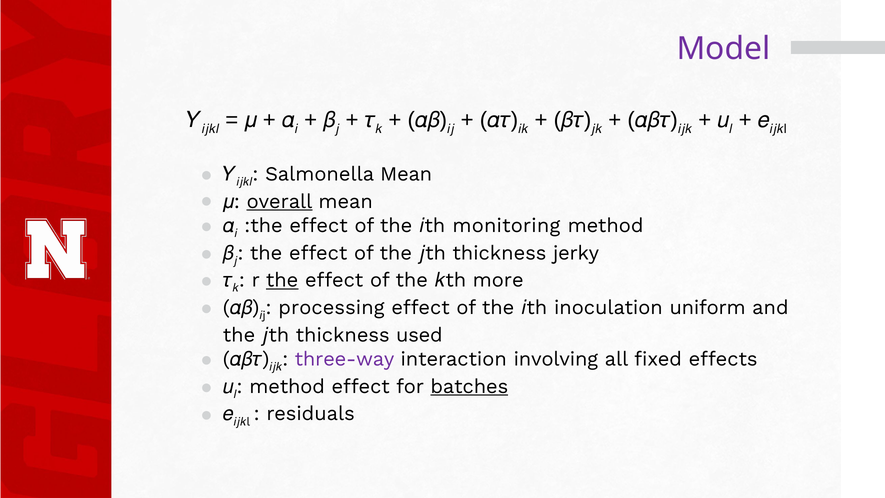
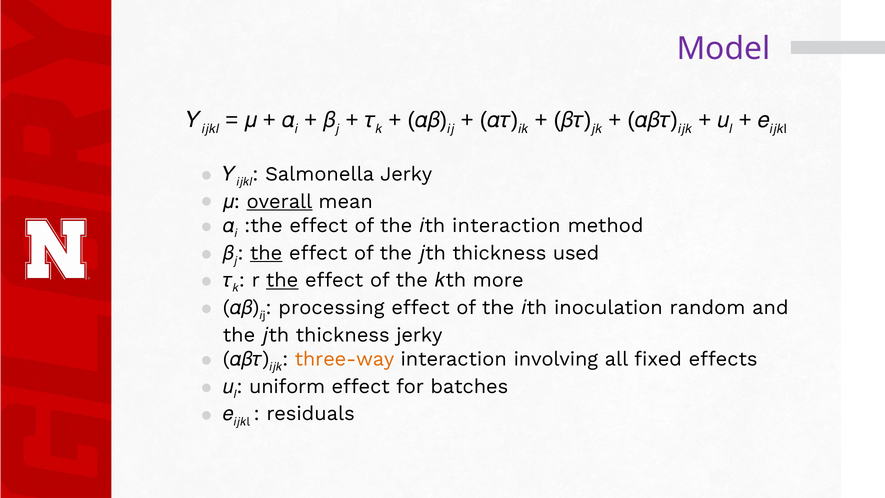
Salmonella Mean: Mean -> Jerky (406, 174)
monitoring: monitoring -> interaction (506, 225)
the underline: none -> present (266, 253)
jerky: jerky -> used (576, 253)
uniform: uniform -> random (707, 308)
thickness used: used -> jerky (419, 335)
three-way colour: purple -> orange (345, 359)
method: method -> uniform (287, 386)
batches underline: present -> none (469, 386)
